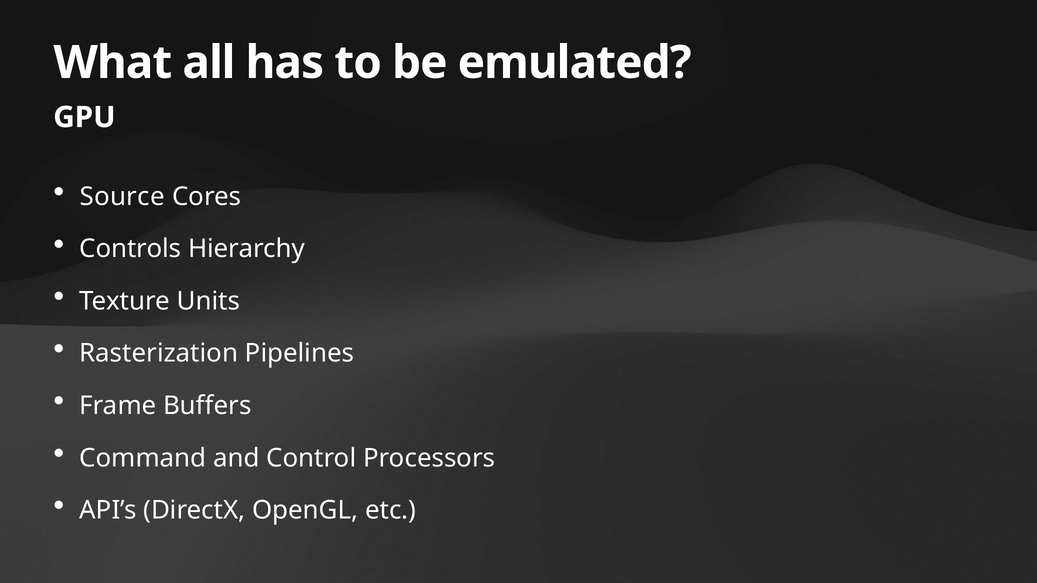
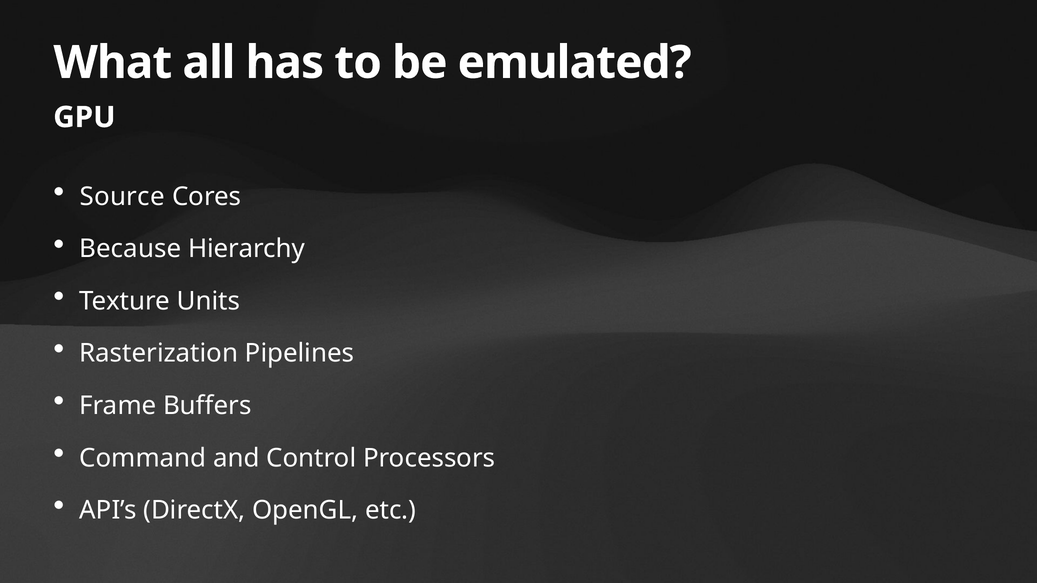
Controls: Controls -> Because (130, 249)
